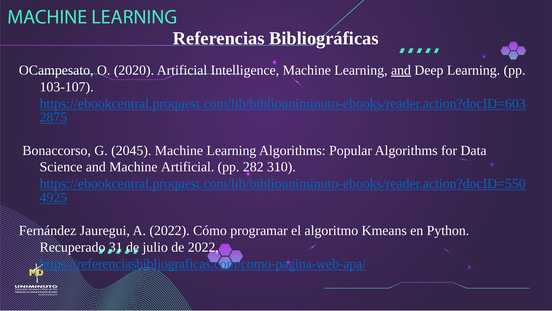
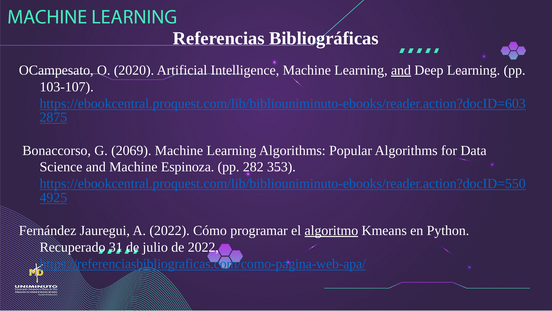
2045: 2045 -> 2069 (131, 150)
Machine Artificial: Artificial -> Espinoza (188, 167)
310: 310 -> 353 (281, 167)
algoritmo underline: none -> present (331, 230)
